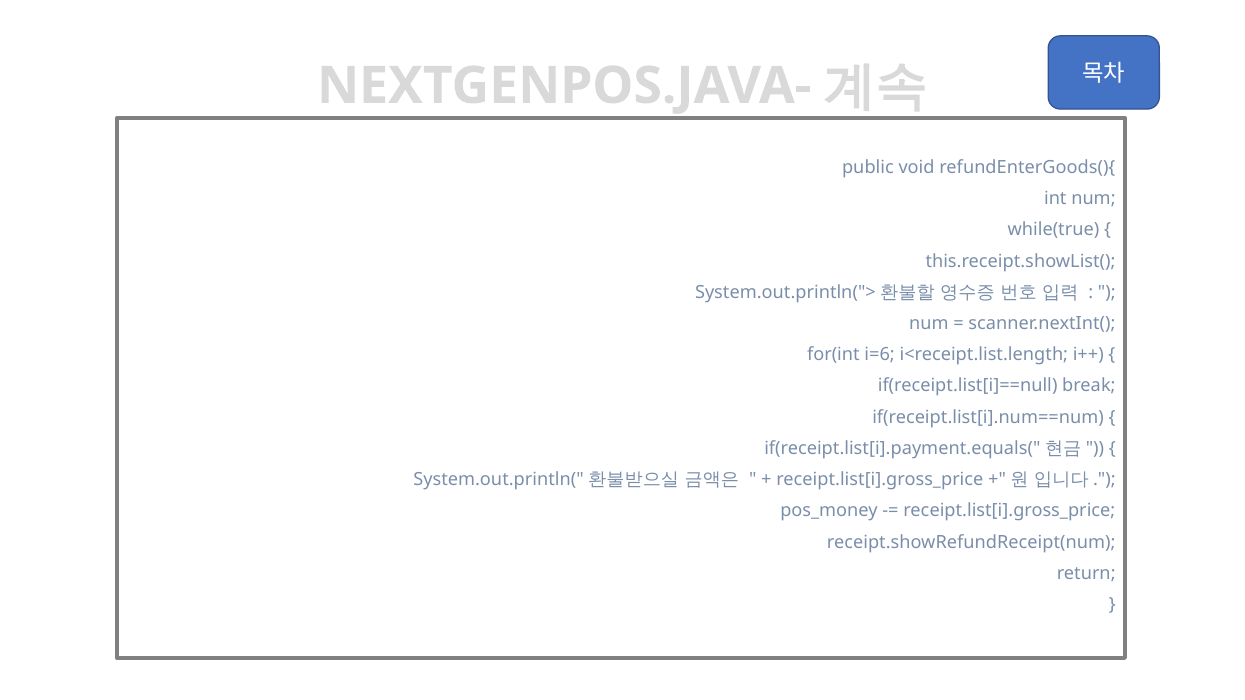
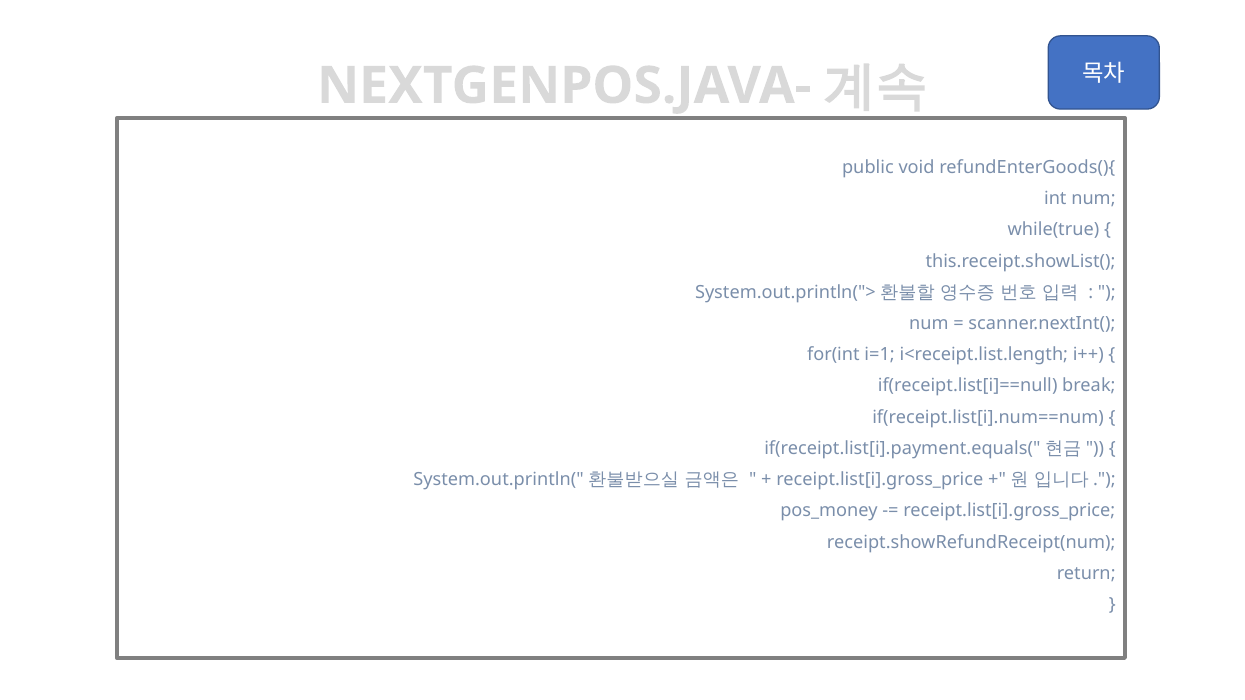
i=6: i=6 -> i=1 (880, 355)
